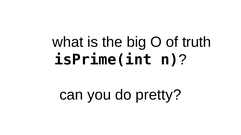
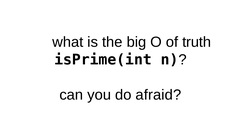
pretty: pretty -> afraid (158, 95)
